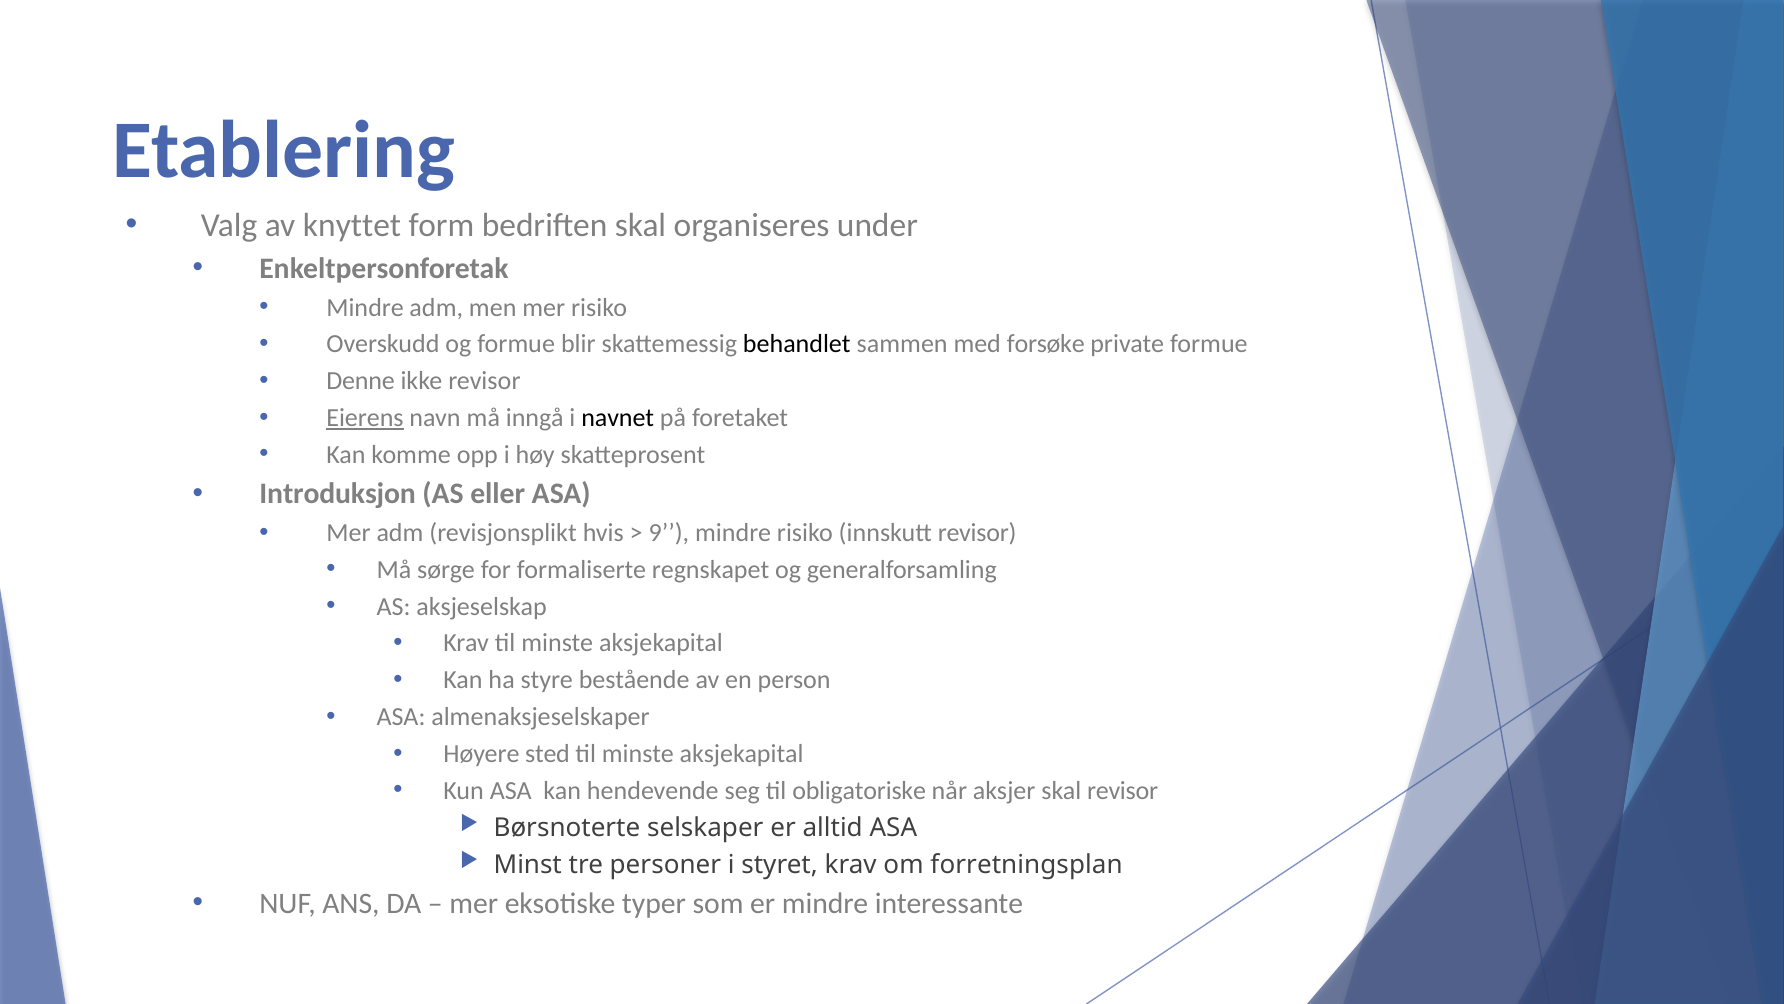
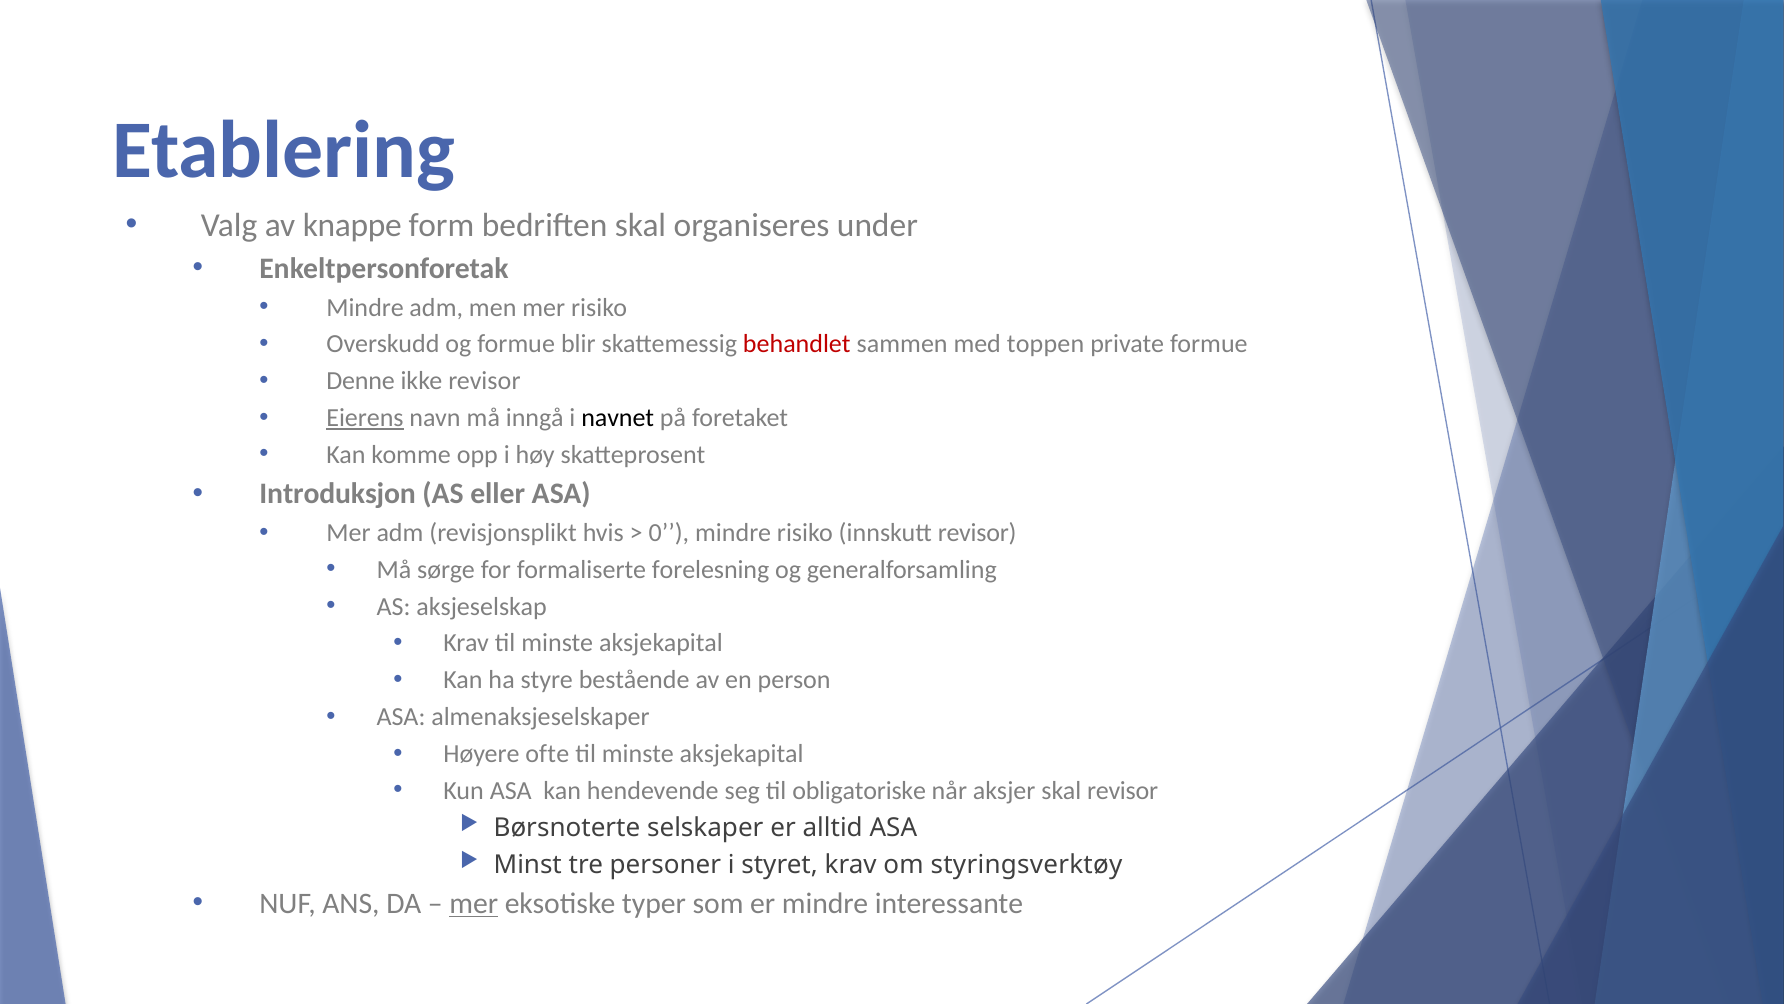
knyttet: knyttet -> knappe (352, 225)
behandlet colour: black -> red (797, 344)
forsøke: forsøke -> toppen (1046, 344)
9: 9 -> 0 (669, 533)
regnskapet: regnskapet -> forelesning (711, 569)
sted: sted -> ofte (547, 754)
forretningsplan: forretningsplan -> styringsverktøy (1026, 864)
mer underline: none -> present (474, 903)
